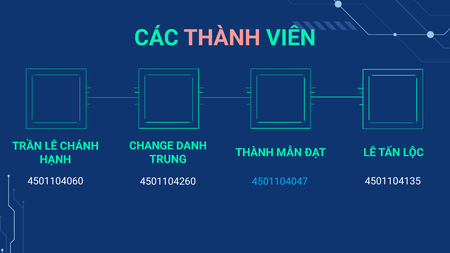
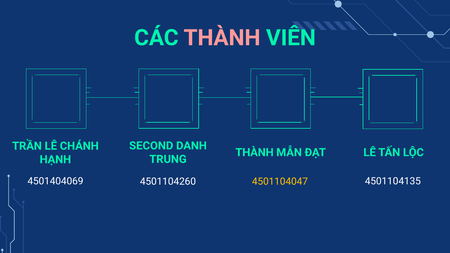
CHANGE: CHANGE -> SECOND (151, 146)
4501104060: 4501104060 -> 4501404069 (55, 181)
4501104047 colour: light blue -> yellow (280, 182)
